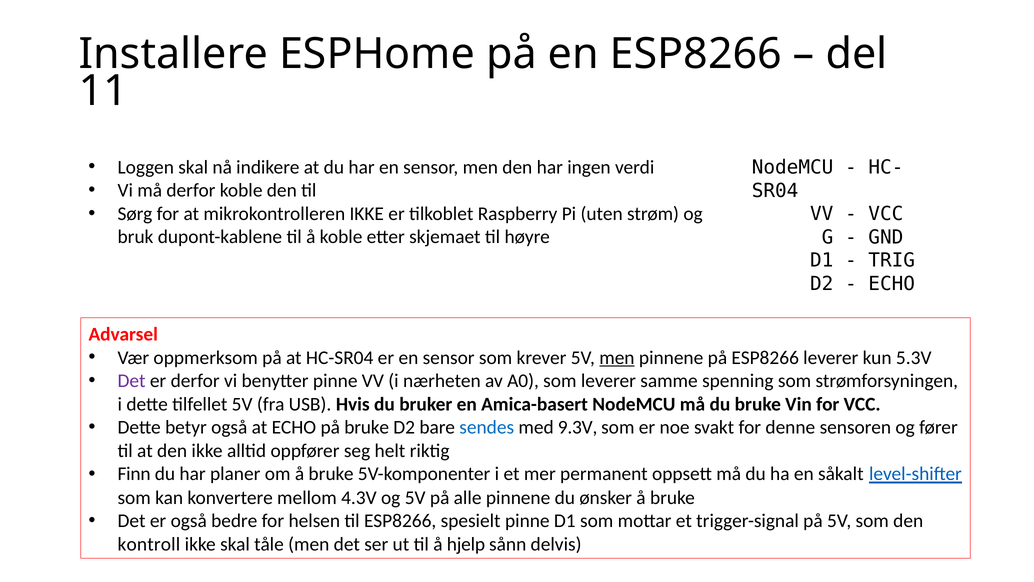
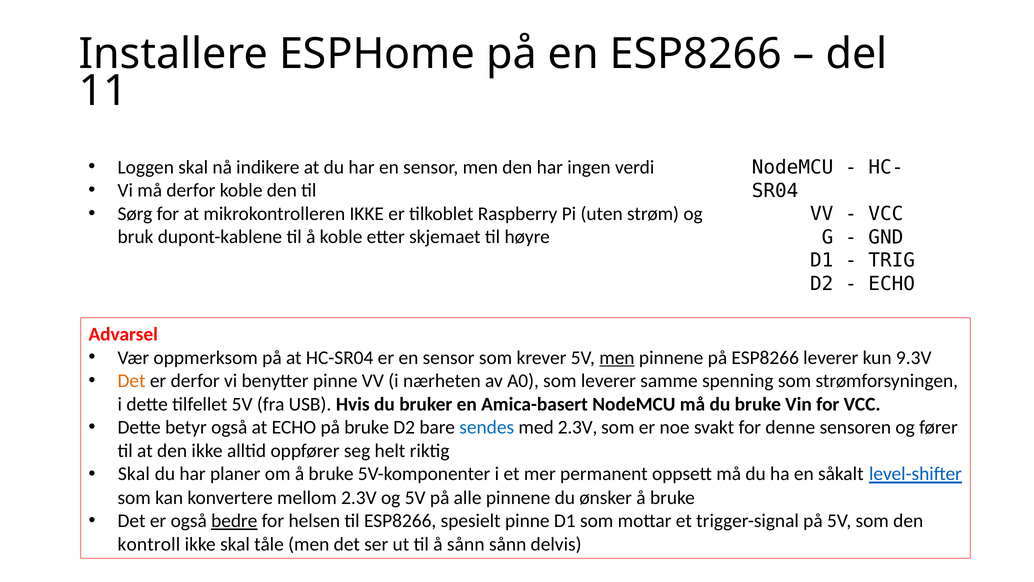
5.3V: 5.3V -> 9.3V (914, 357)
Det colour: purple -> orange (132, 381)
med 9.3V: 9.3V -> 2.3V (578, 427)
Finn: Finn -> Skal (134, 474)
mellom 4.3V: 4.3V -> 2.3V (359, 497)
bedre underline: none -> present (234, 521)
å hjelp: hjelp -> sånn (466, 544)
